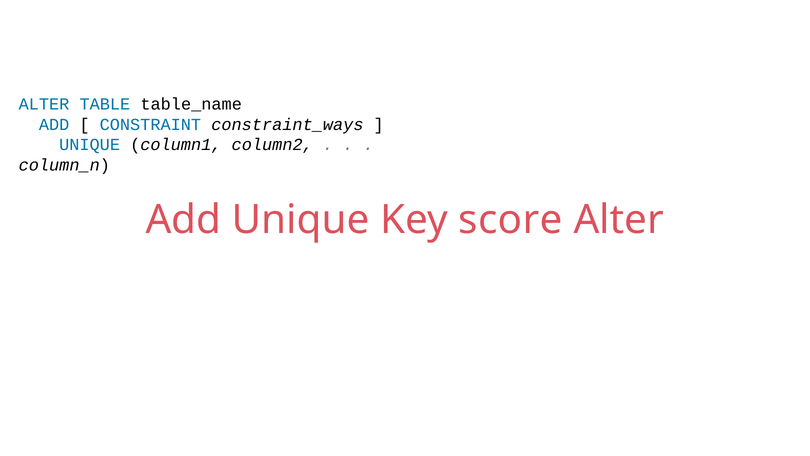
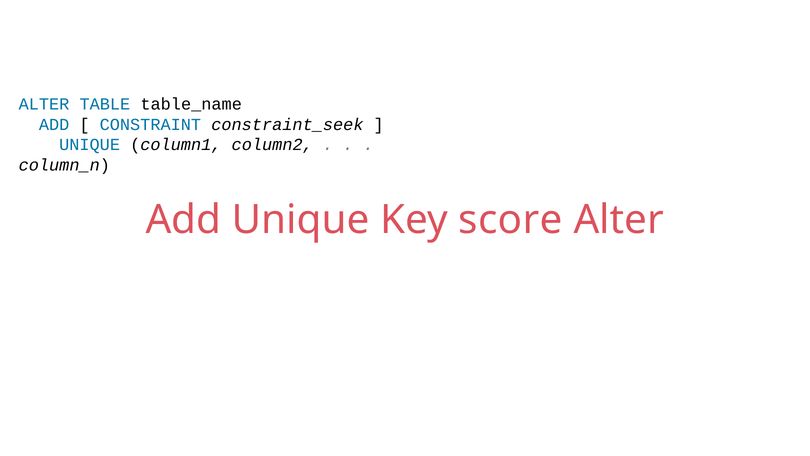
constraint_ways: constraint_ways -> constraint_seek (287, 124)
